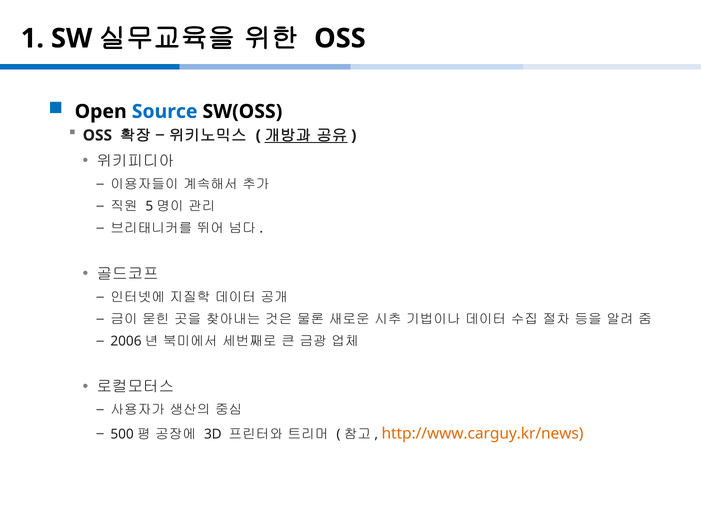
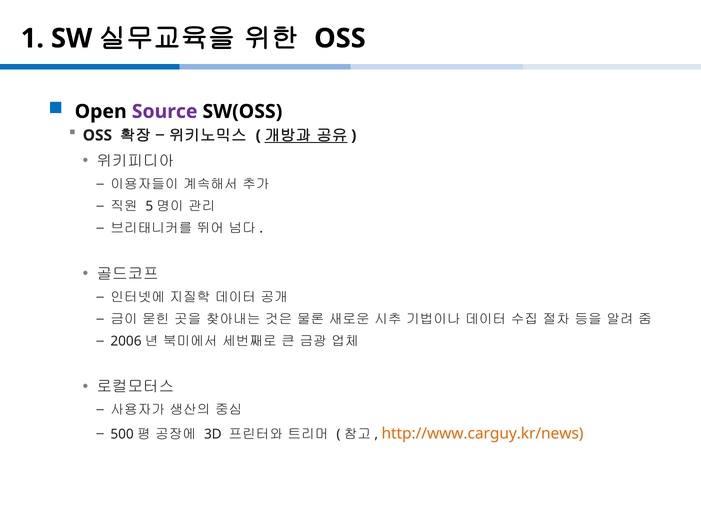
Source colour: blue -> purple (165, 111)
